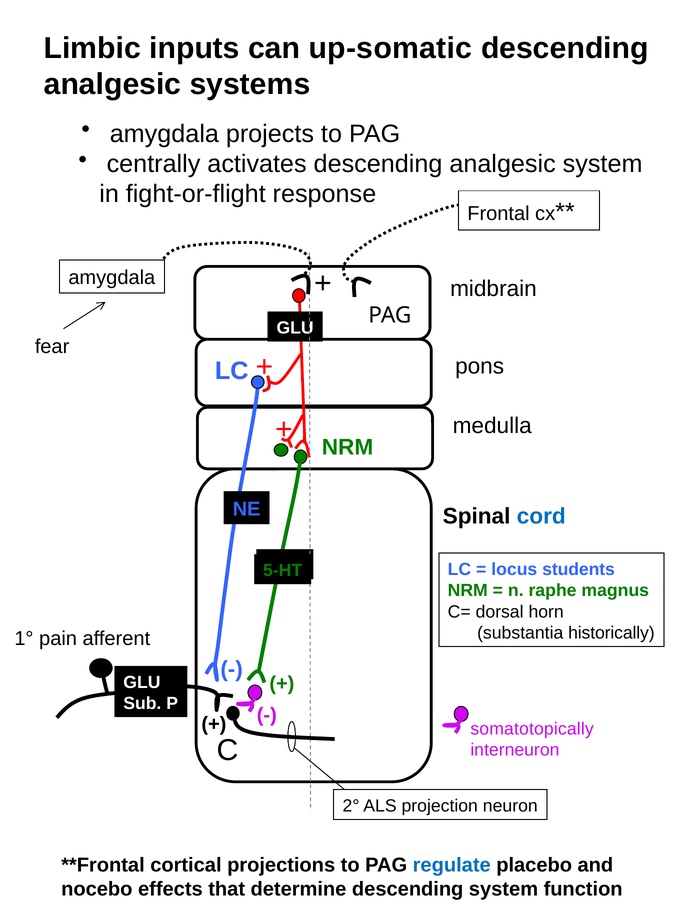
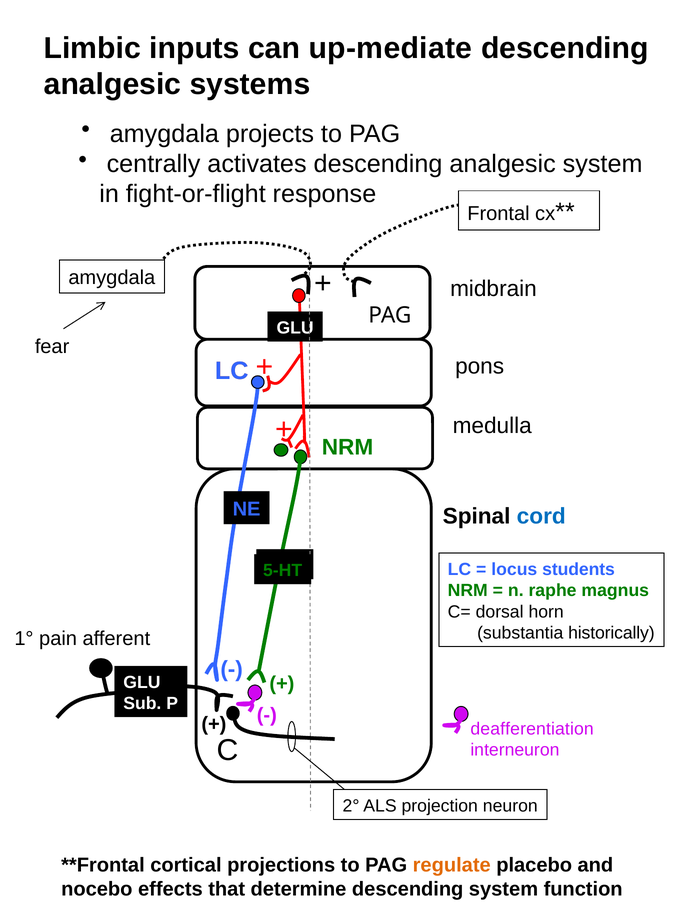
up-somatic: up-somatic -> up-mediate (390, 48)
somatotopically: somatotopically -> deafferentiation (532, 729)
regulate colour: blue -> orange (452, 865)
